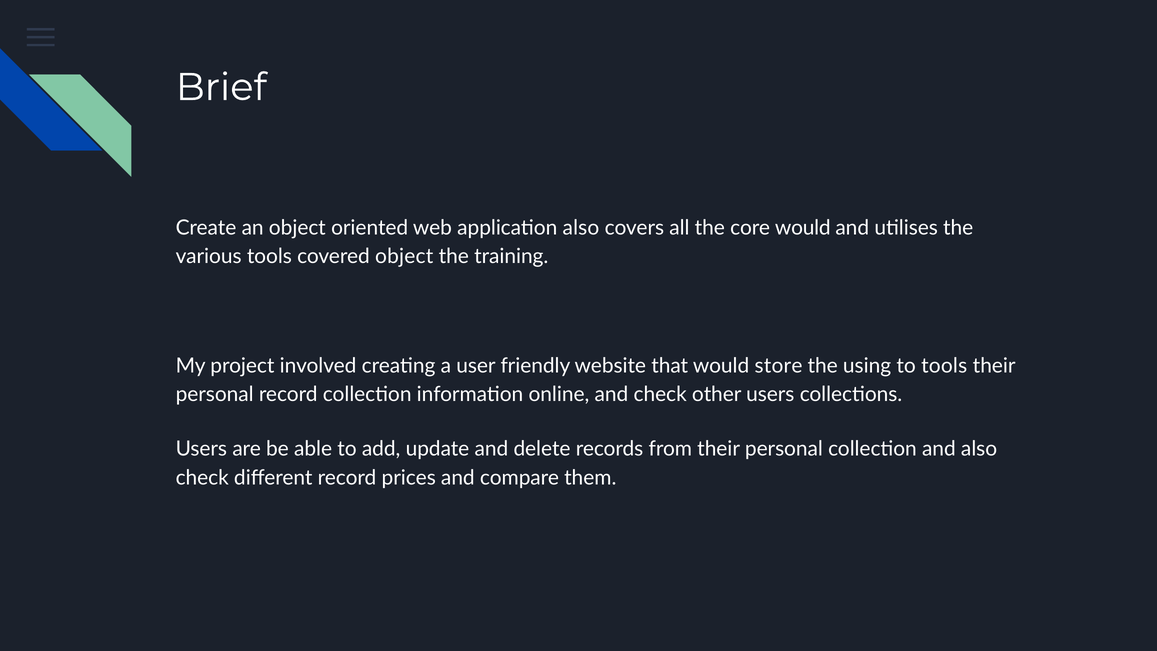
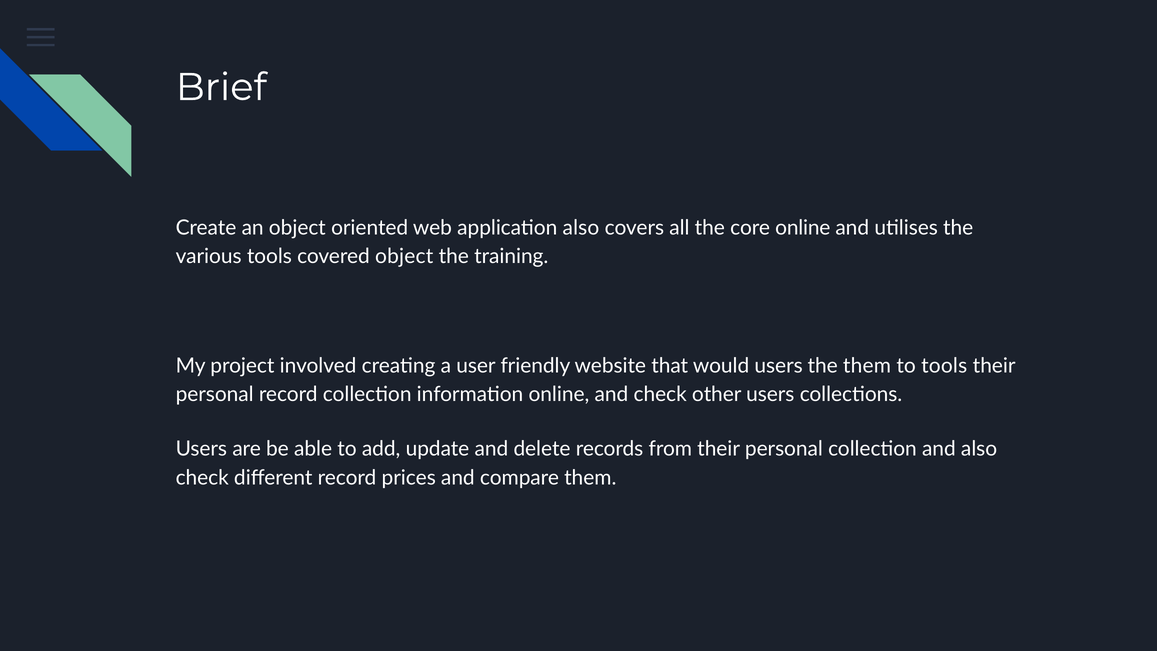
core would: would -> online (803, 228)
would store: store -> users (779, 366)
the using: using -> them (867, 366)
